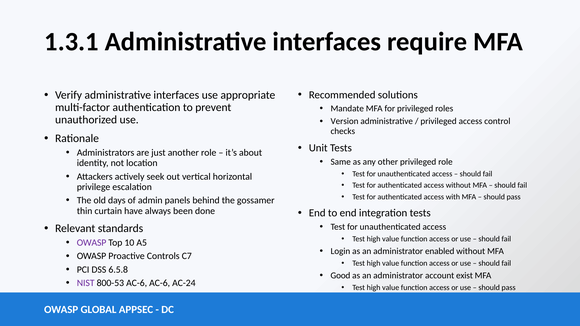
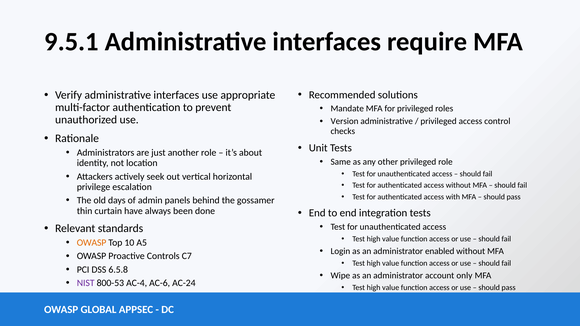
1.3.1: 1.3.1 -> 9.5.1 (72, 42)
OWASP colour: purple -> orange (92, 243)
Good: Good -> Wipe (340, 276)
exist: exist -> only (464, 276)
800-53 AC-6: AC-6 -> AC-4 (137, 283)
